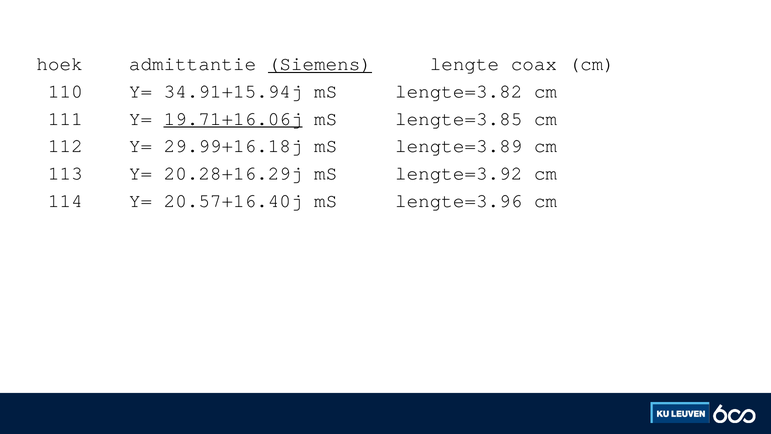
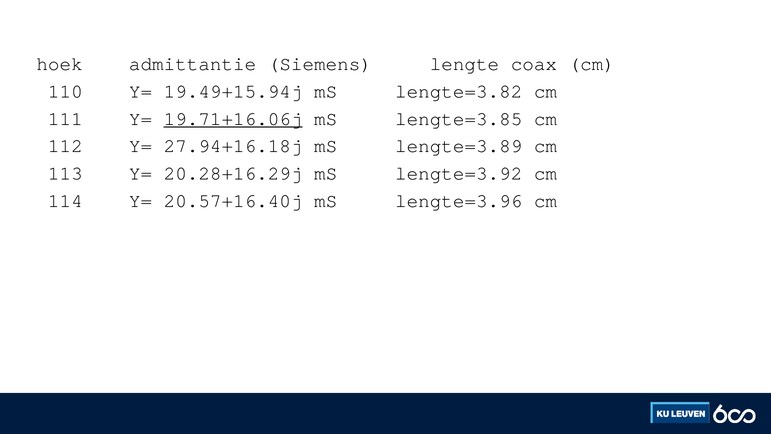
Siemens underline: present -> none (320, 64)
34.91+15.94j: 34.91+15.94j -> 19.49+15.94j (233, 91)
29.99+16.18j: 29.99+16.18j -> 27.94+16.18j (233, 146)
